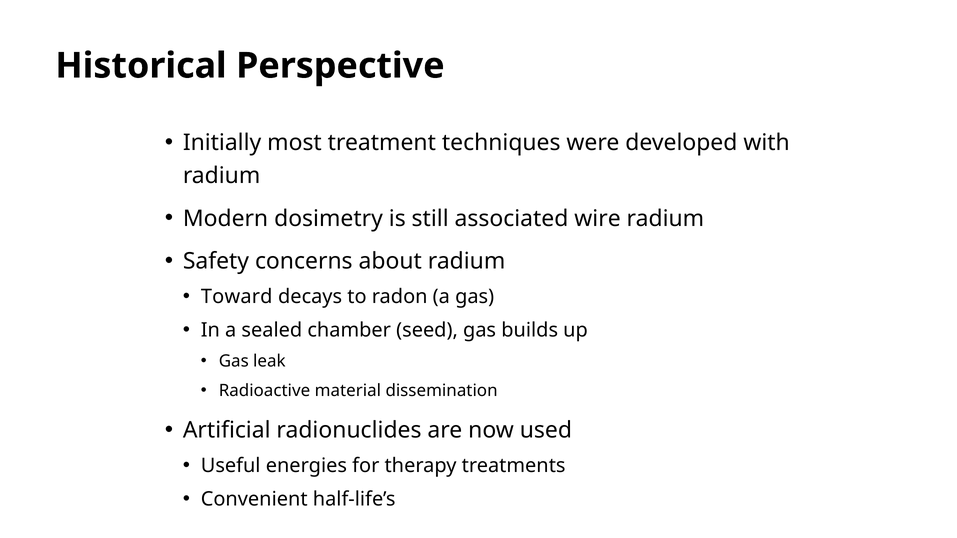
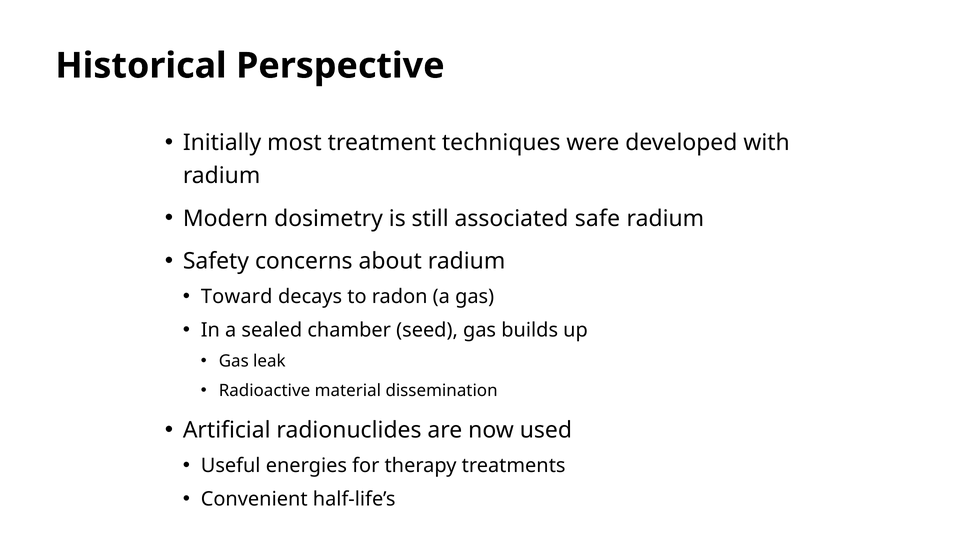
wire: wire -> safe (597, 219)
